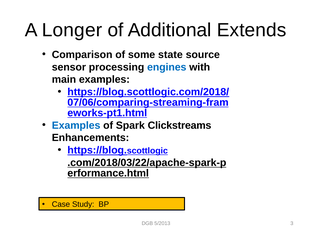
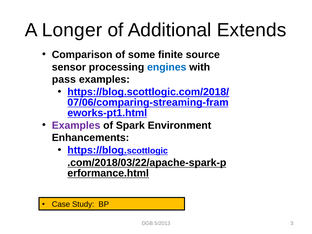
state: state -> finite (170, 55)
main: main -> pass (64, 80)
Examples colour: blue -> purple (76, 125)
Clickstreams: Clickstreams -> Environment (179, 125)
